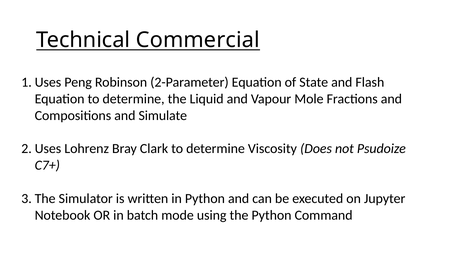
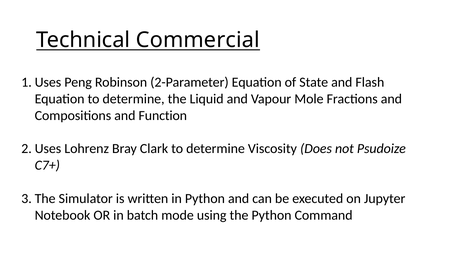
Simulate: Simulate -> Function (163, 116)
